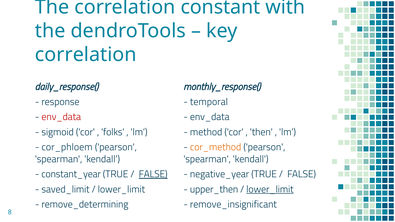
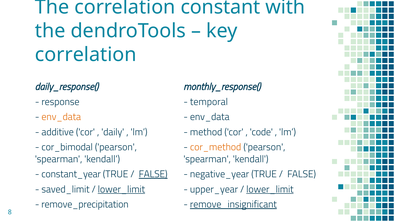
env_data colour: red -> orange (61, 117)
sigmoid: sigmoid -> additive (58, 132)
folks: folks -> daily (113, 132)
then: then -> code (261, 132)
cor_phloem: cor_phloem -> cor_bimodal (67, 147)
lower_limit underline: none -> present (121, 189)
upper_then: upper_then -> upper_year (214, 189)
remove_determining: remove_determining -> remove_precipitation (85, 205)
remove_insignificant underline: none -> present (233, 205)
